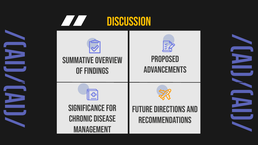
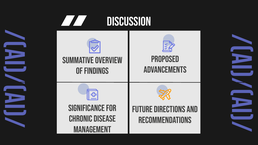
DISCUSSION colour: yellow -> white (129, 22)
